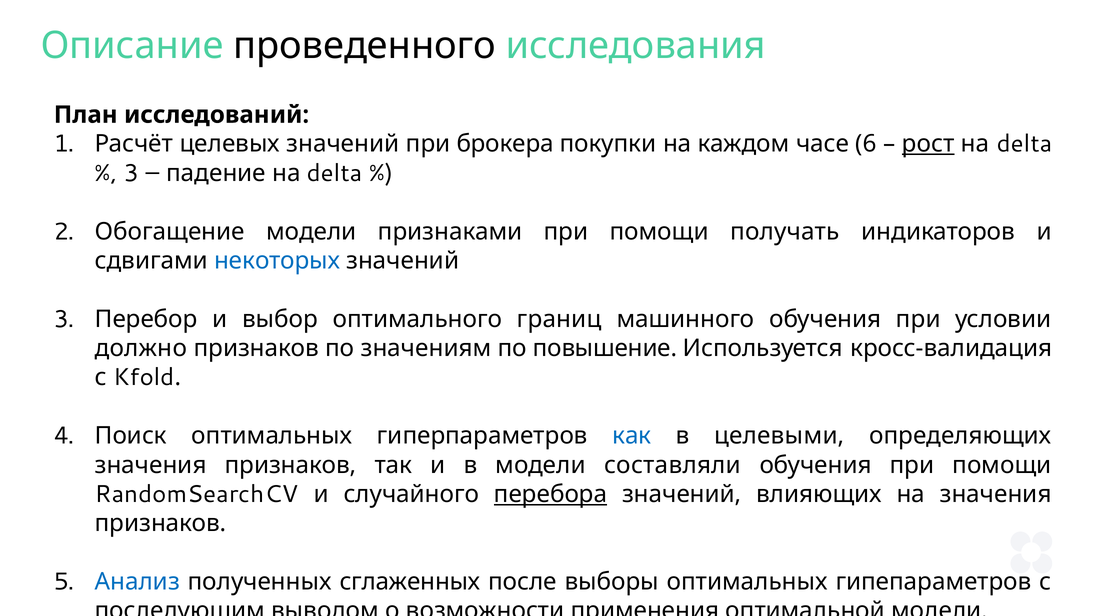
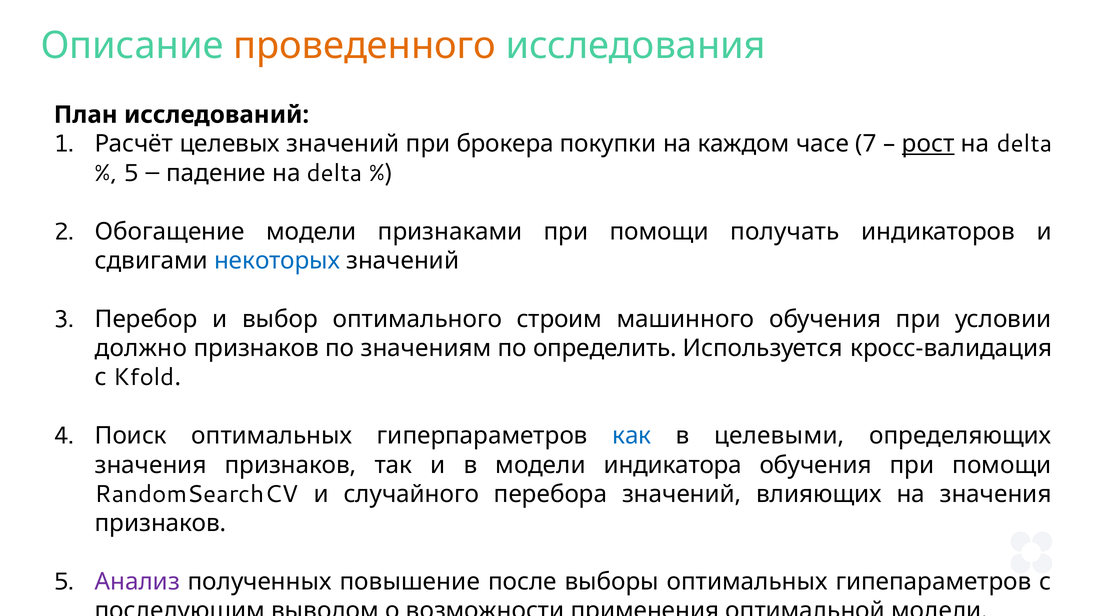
проведенного colour: black -> orange (365, 46)
6: 6 -> 7 (866, 144)
3: 3 -> 5 (132, 173)
границ: границ -> строим (559, 319)
повышение: повышение -> определить (605, 348)
составляли: составляли -> индикатора (673, 465)
перебора underline: present -> none (551, 494)
Анализ colour: blue -> purple (137, 582)
сглаженных: сглаженных -> повышение (410, 582)
